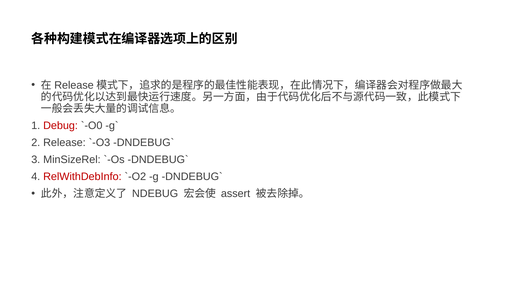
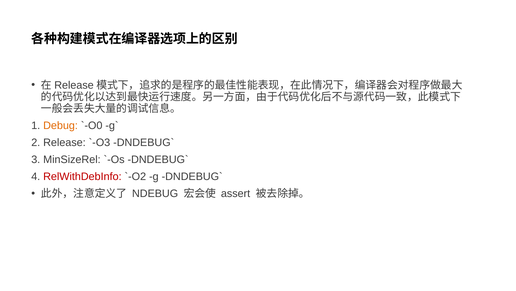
Debug colour: red -> orange (61, 125)
